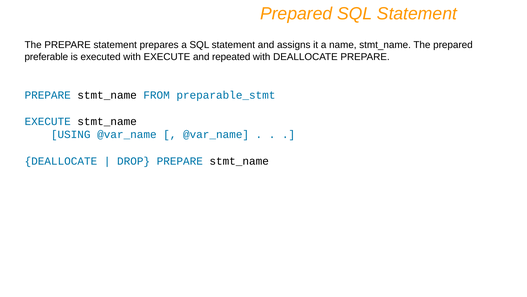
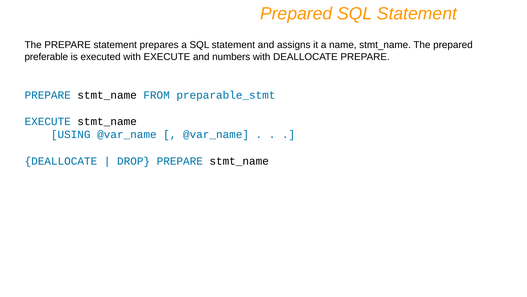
repeated: repeated -> numbers (231, 57)
